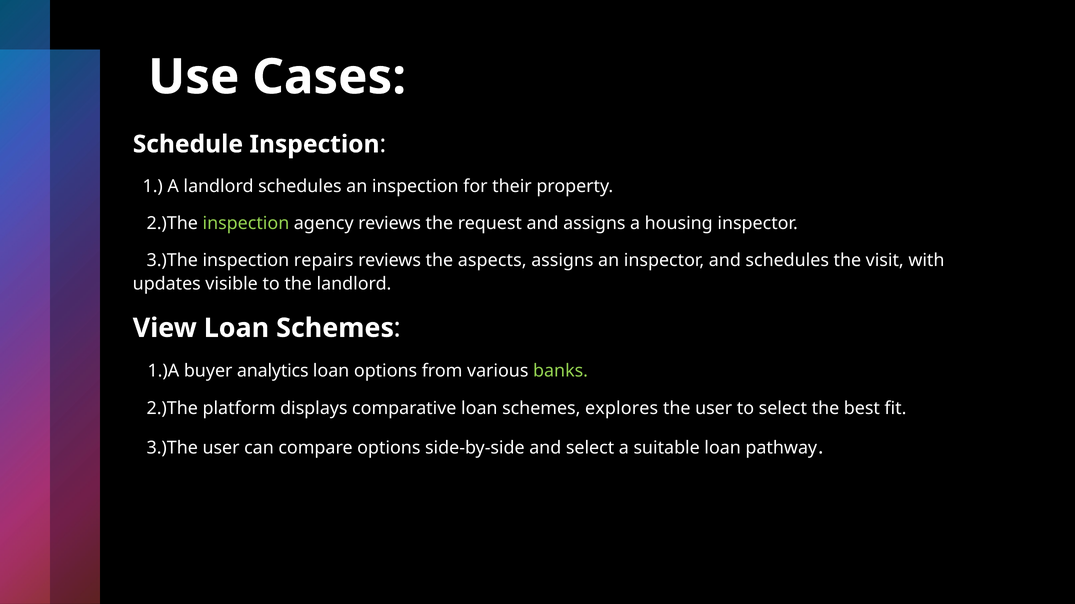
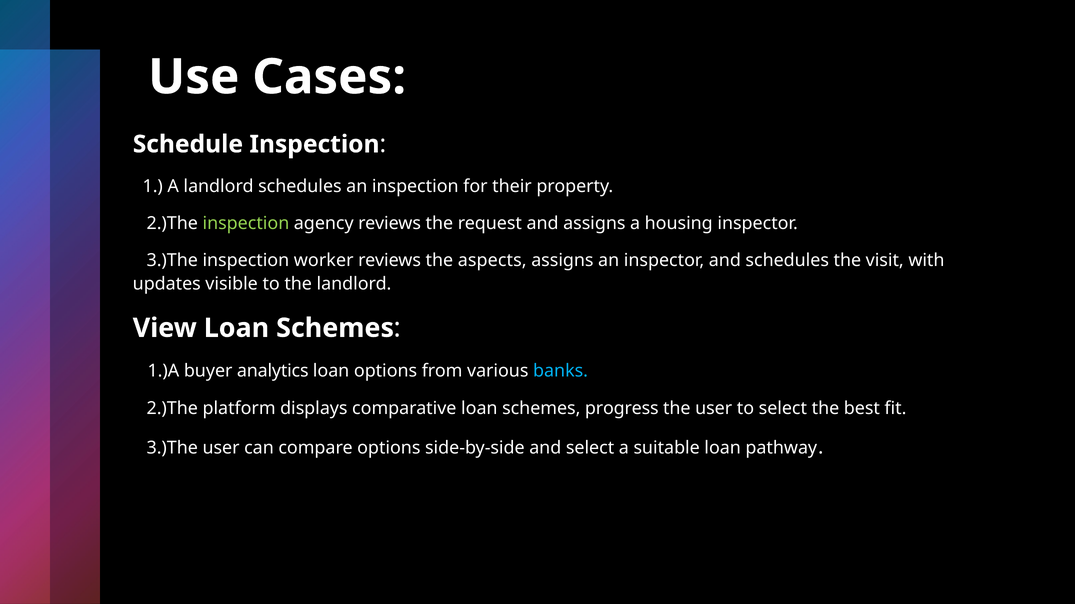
repairs: repairs -> worker (324, 261)
banks colour: light green -> light blue (561, 371)
explores: explores -> progress (622, 409)
